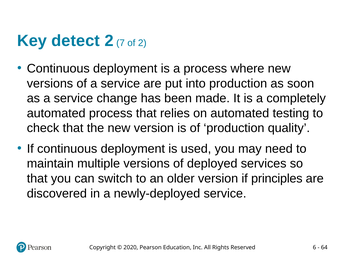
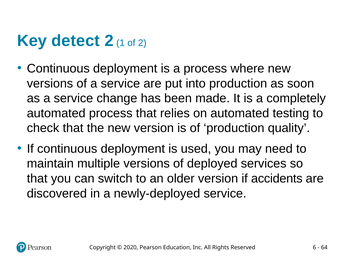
7: 7 -> 1 (121, 43)
principles: principles -> accidents (277, 179)
